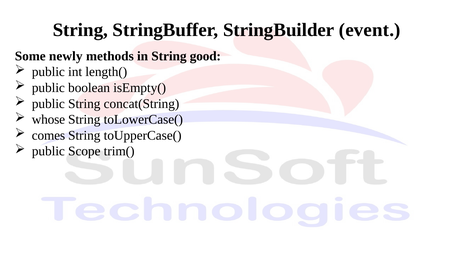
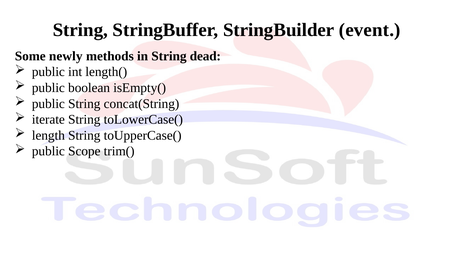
good: good -> dead (205, 56)
whose: whose -> iterate (48, 120)
comes: comes -> length (48, 136)
